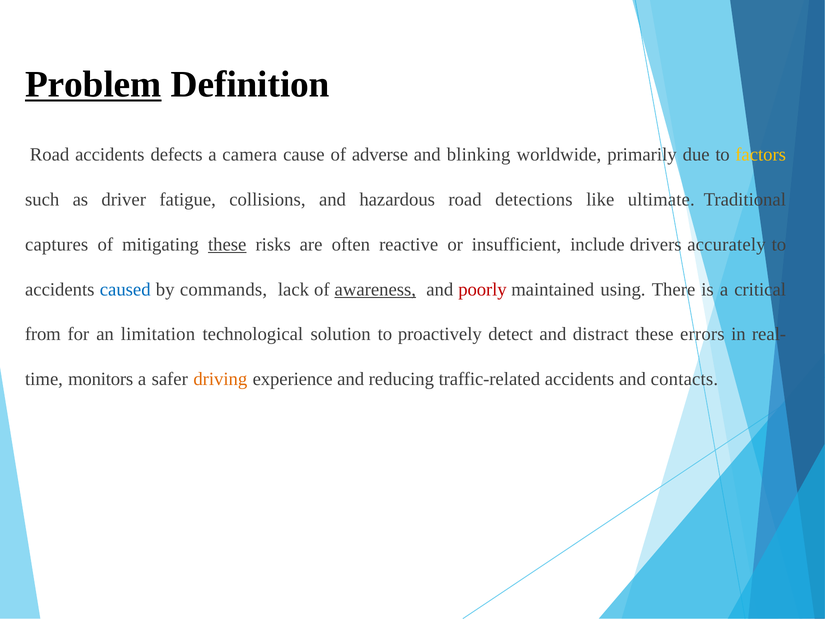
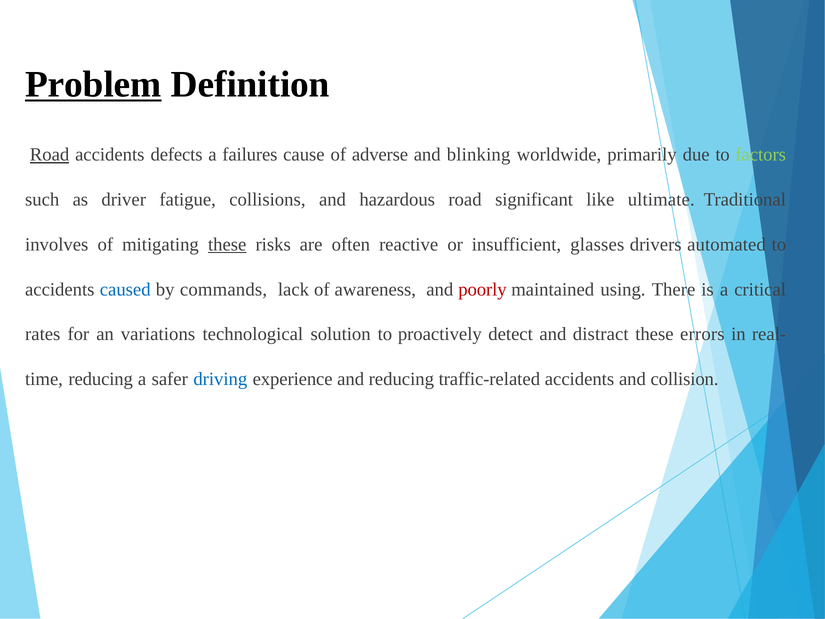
Road underline: none -> present (50, 155)
camera: camera -> failures (250, 155)
factors colour: yellow -> light green (761, 155)
detections: detections -> significant (534, 199)
captures: captures -> involves (57, 244)
include: include -> glasses (597, 244)
accurately: accurately -> automated (726, 244)
awareness underline: present -> none (375, 289)
from: from -> rates (43, 334)
limitation: limitation -> variations (158, 334)
monitors: monitors -> reducing (101, 379)
driving colour: orange -> blue (220, 379)
contacts: contacts -> collision (685, 379)
